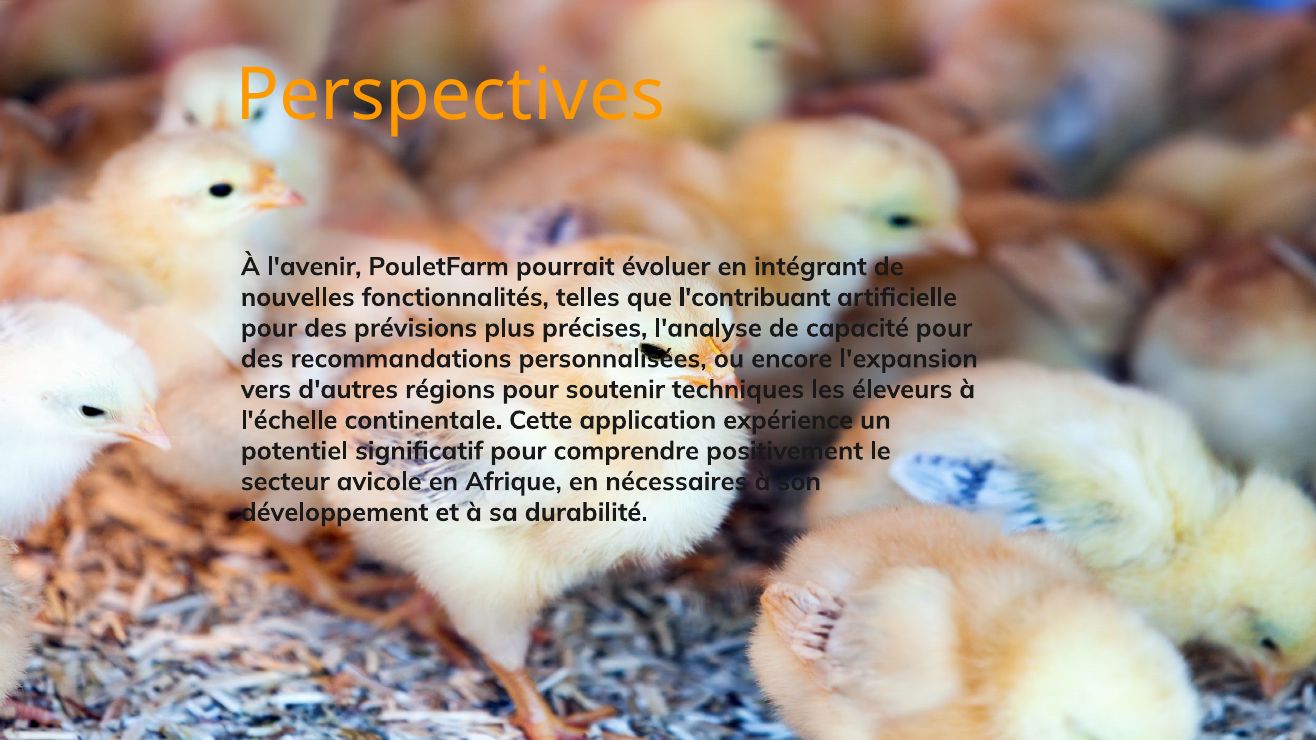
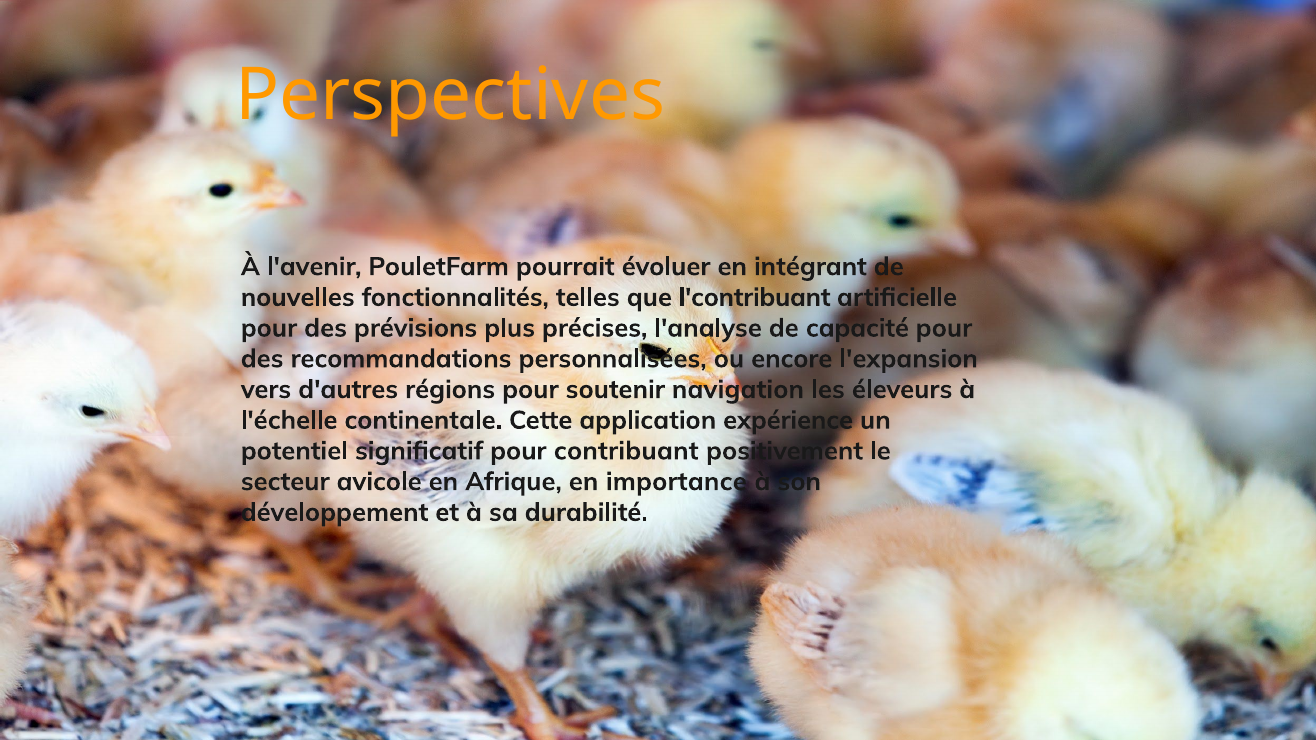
techniques: techniques -> navigation (738, 390)
comprendre: comprendre -> contribuant (626, 451)
nécessaires: nécessaires -> importance (676, 482)
